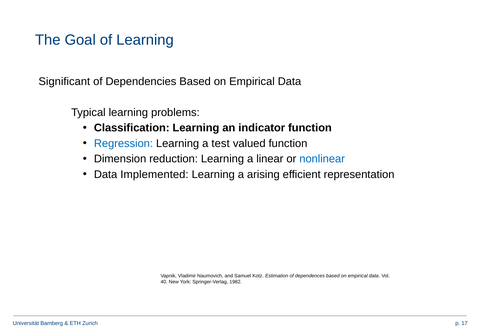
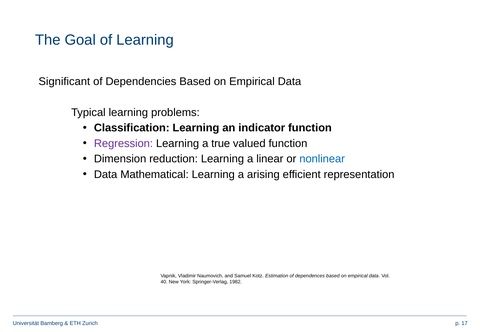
Regression colour: blue -> purple (123, 144)
test: test -> true (221, 144)
Implemented: Implemented -> Mathematical (155, 175)
